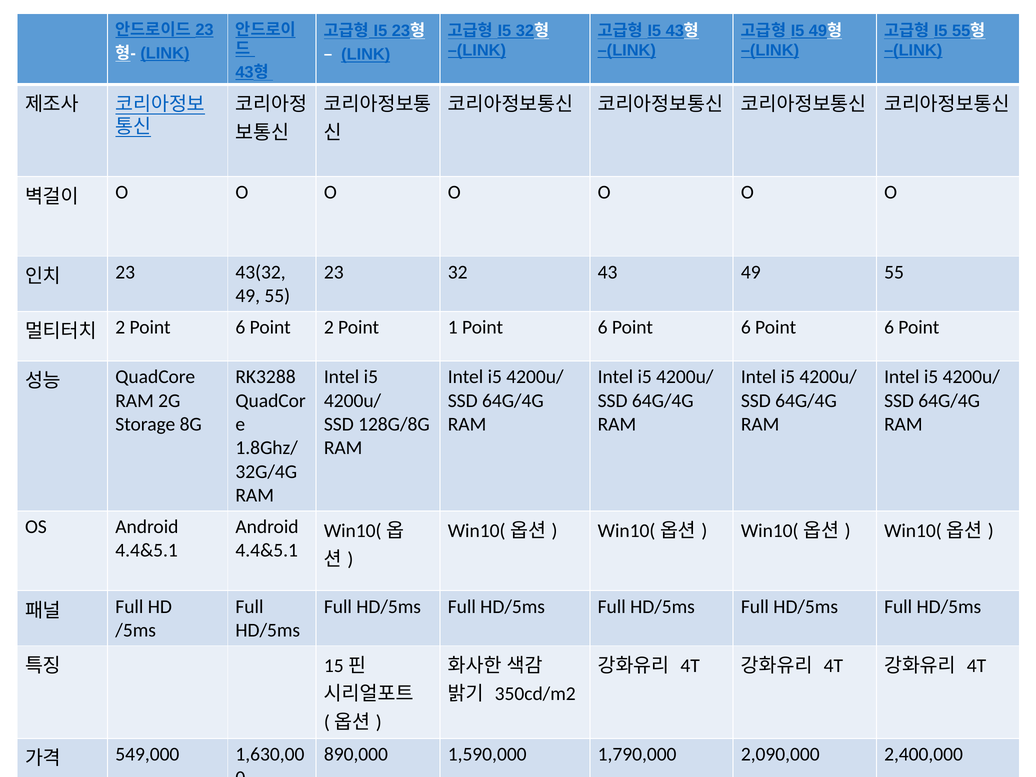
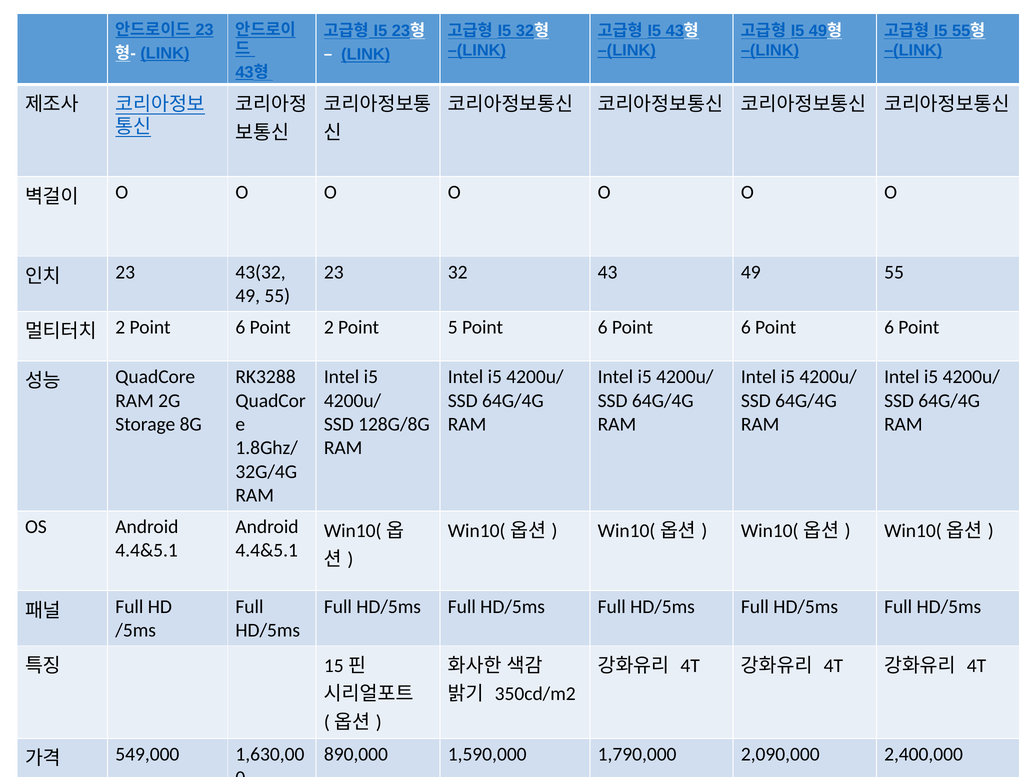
1: 1 -> 5 (453, 327)
